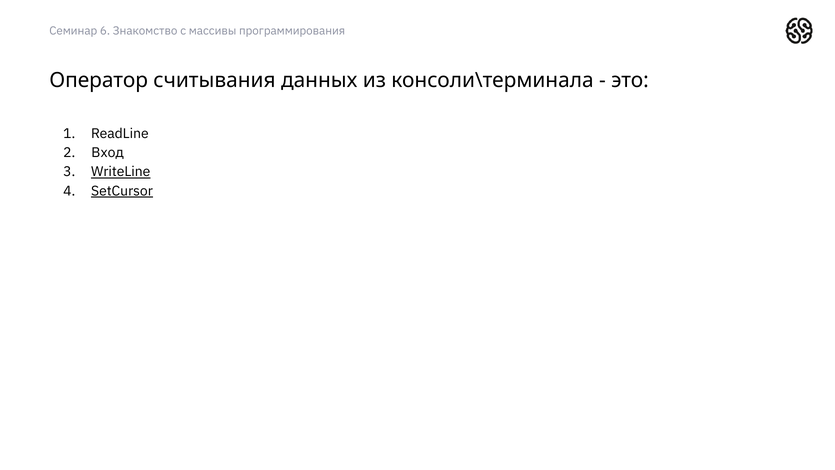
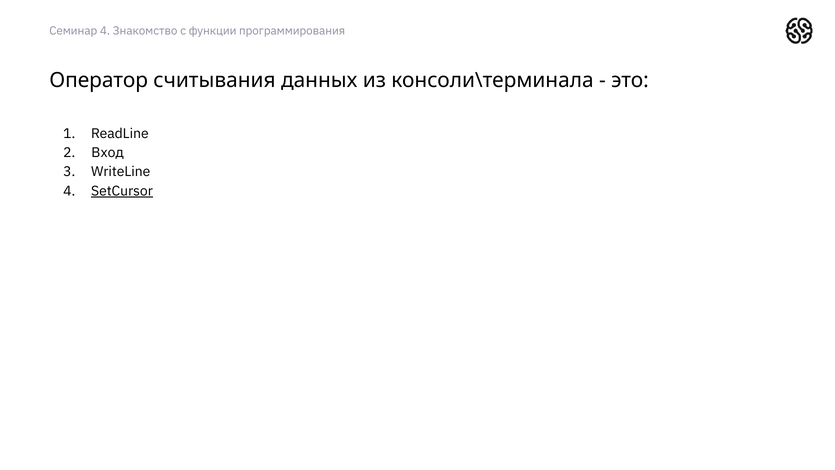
Семинар 6: 6 -> 4 (105, 31)
массивы: массивы -> функции (213, 31)
WriteLine underline: present -> none (121, 172)
